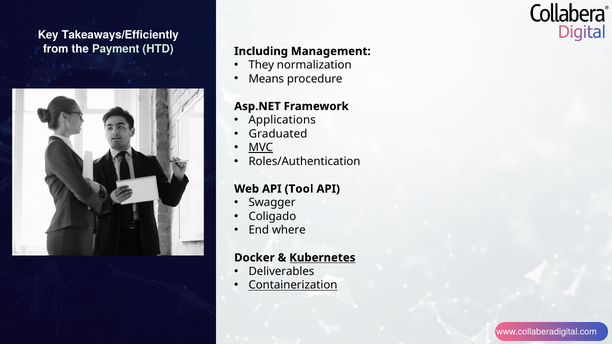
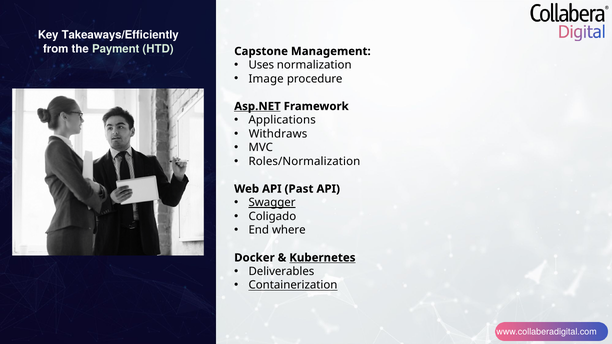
Including: Including -> Capstone (261, 51)
They: They -> Uses (261, 65)
Means: Means -> Image (266, 79)
Asp.NET underline: none -> present (257, 106)
Graduated: Graduated -> Withdraws (278, 134)
MVC underline: present -> none (261, 148)
Roles/Authentication: Roles/Authentication -> Roles/Normalization (304, 161)
Tool: Tool -> Past (299, 189)
Swagger underline: none -> present (272, 203)
